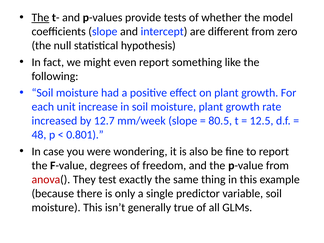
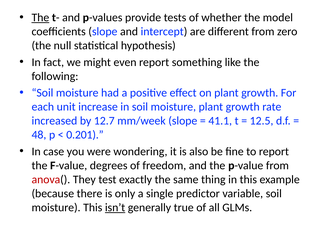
80.5: 80.5 -> 41.1 (220, 121)
0.801: 0.801 -> 0.201 (85, 135)
isn’t underline: none -> present (115, 208)
